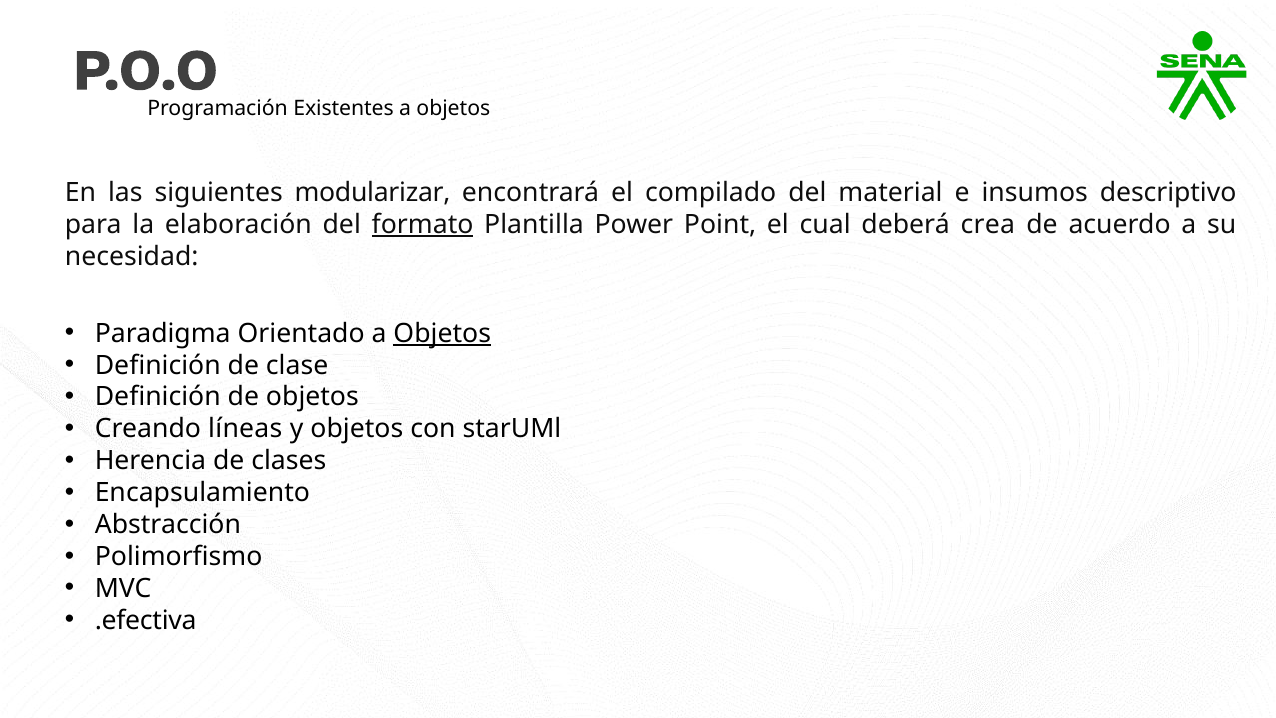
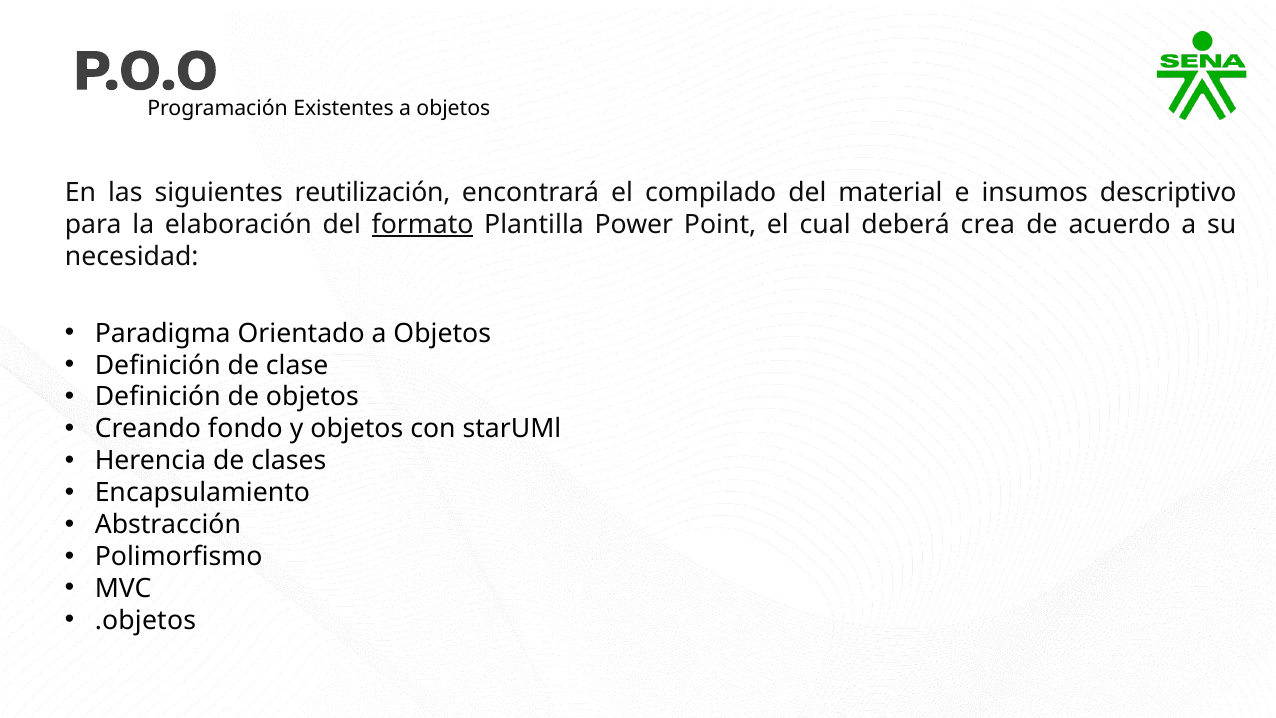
modularizar: modularizar -> reutilización (373, 193)
Objetos underline: present -> none (442, 333)
líneas: líneas -> fondo (245, 429)
.efectiva: .efectiva -> .objetos (145, 620)
